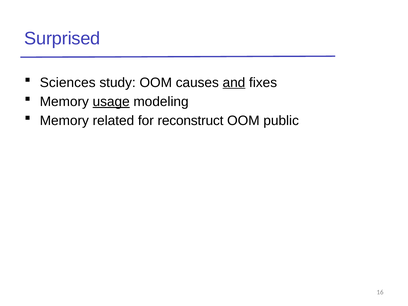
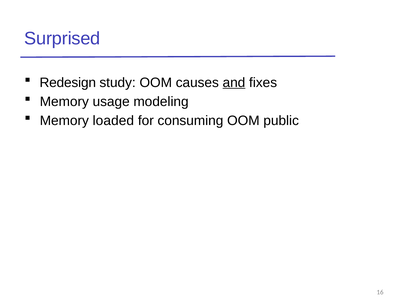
Sciences: Sciences -> Redesign (68, 83)
usage underline: present -> none (111, 102)
related: related -> loaded (113, 121)
reconstruct: reconstruct -> consuming (190, 121)
